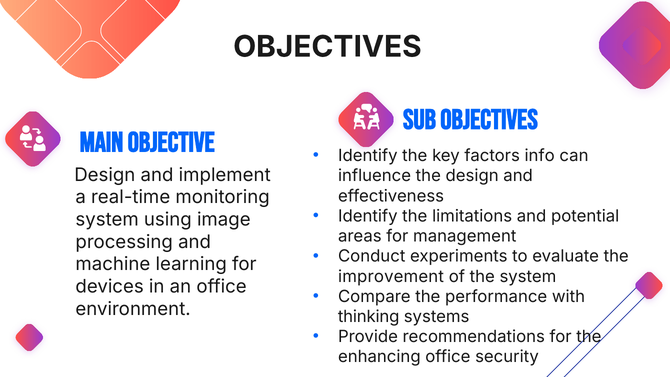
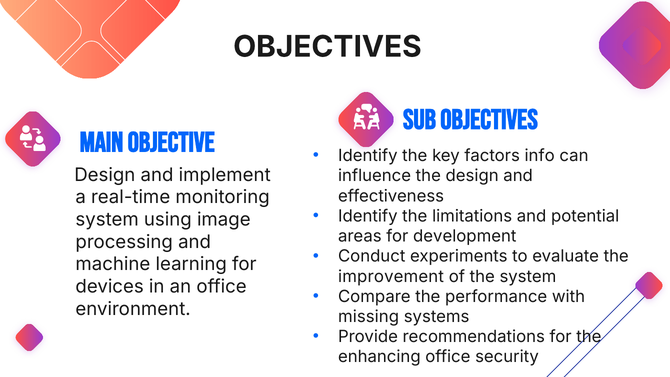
management: management -> development (465, 236)
thinking: thinking -> missing (369, 317)
